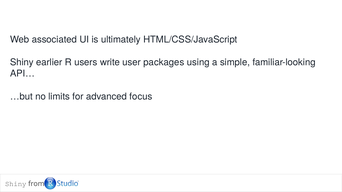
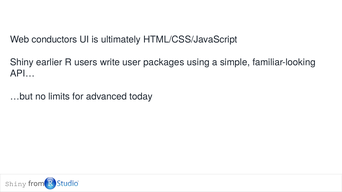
associated: associated -> conductors (54, 39)
focus: focus -> today (141, 97)
